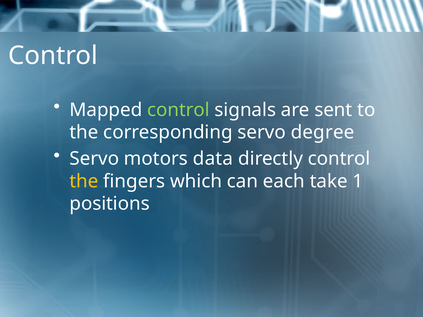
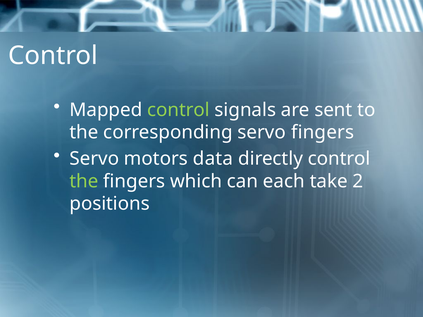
servo degree: degree -> fingers (323, 132)
the colour: yellow -> light green (84, 181)
1: 1 -> 2 (358, 181)
